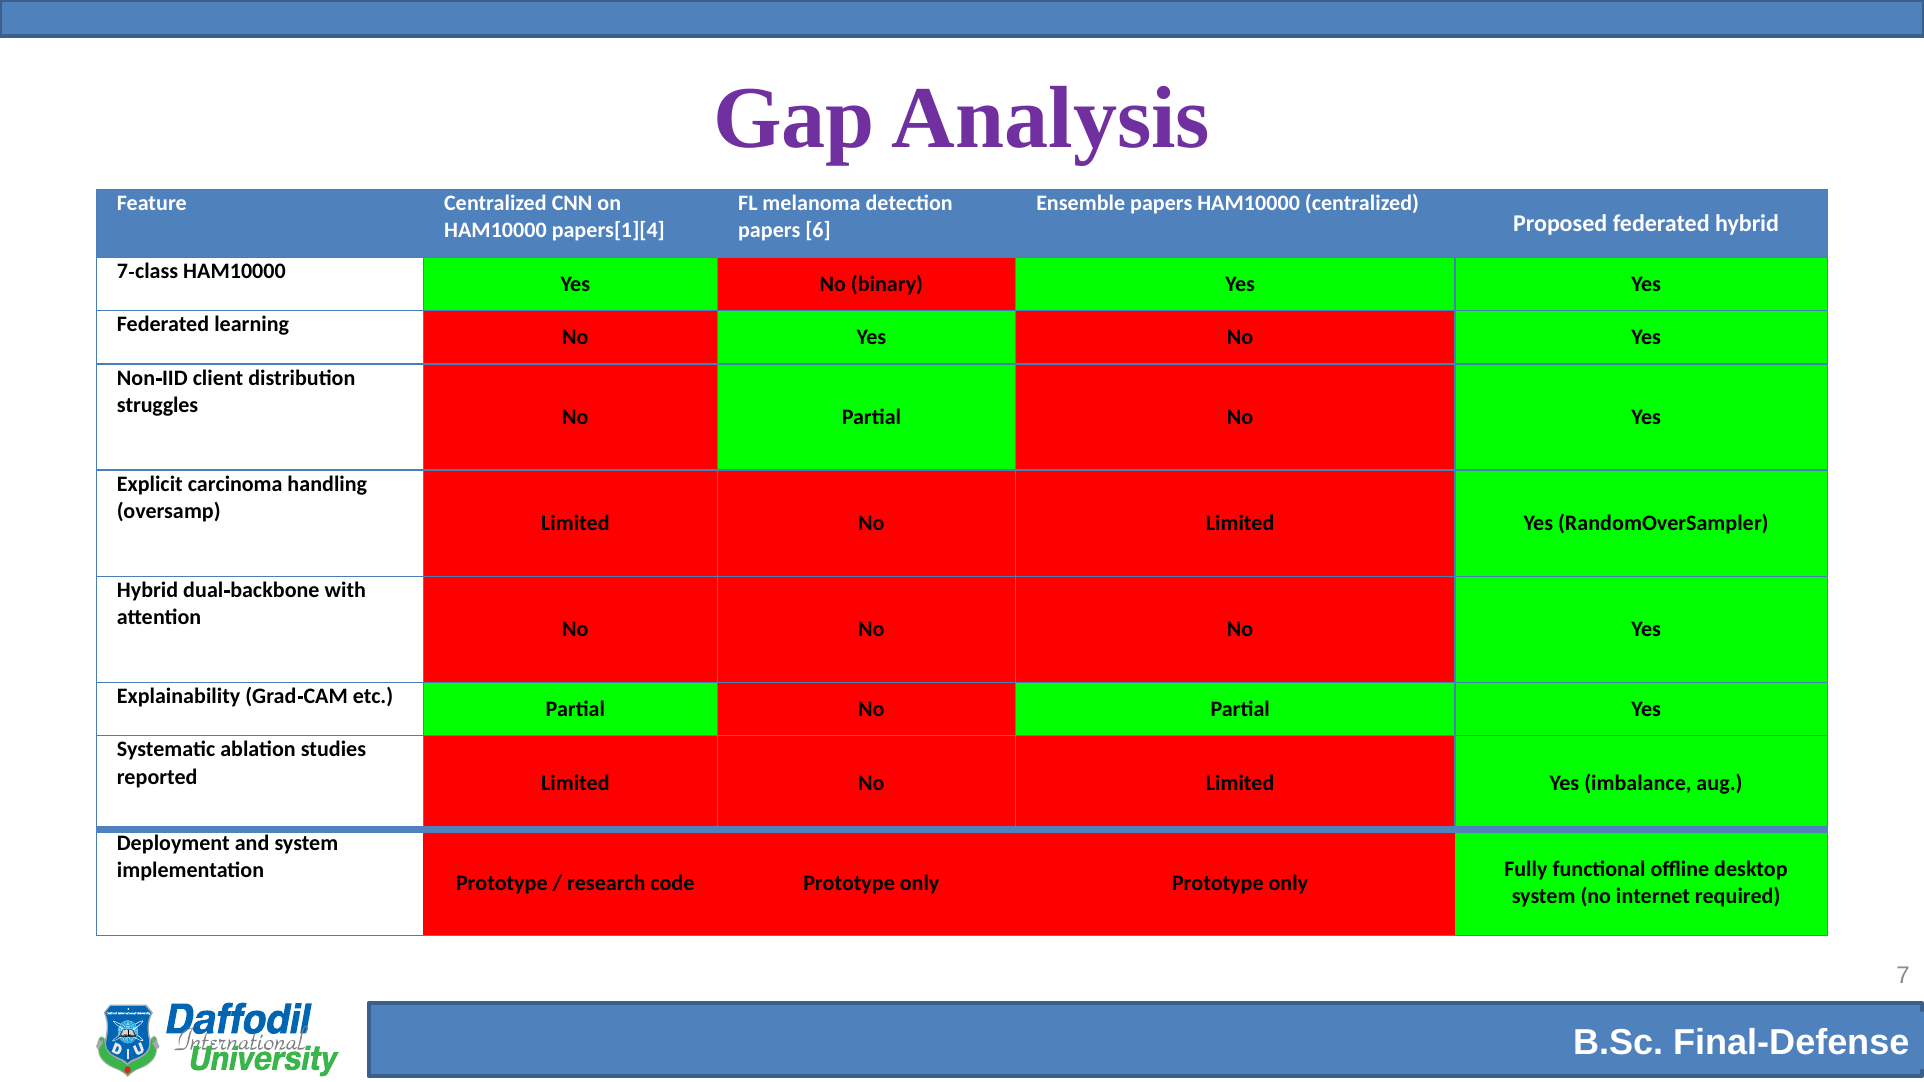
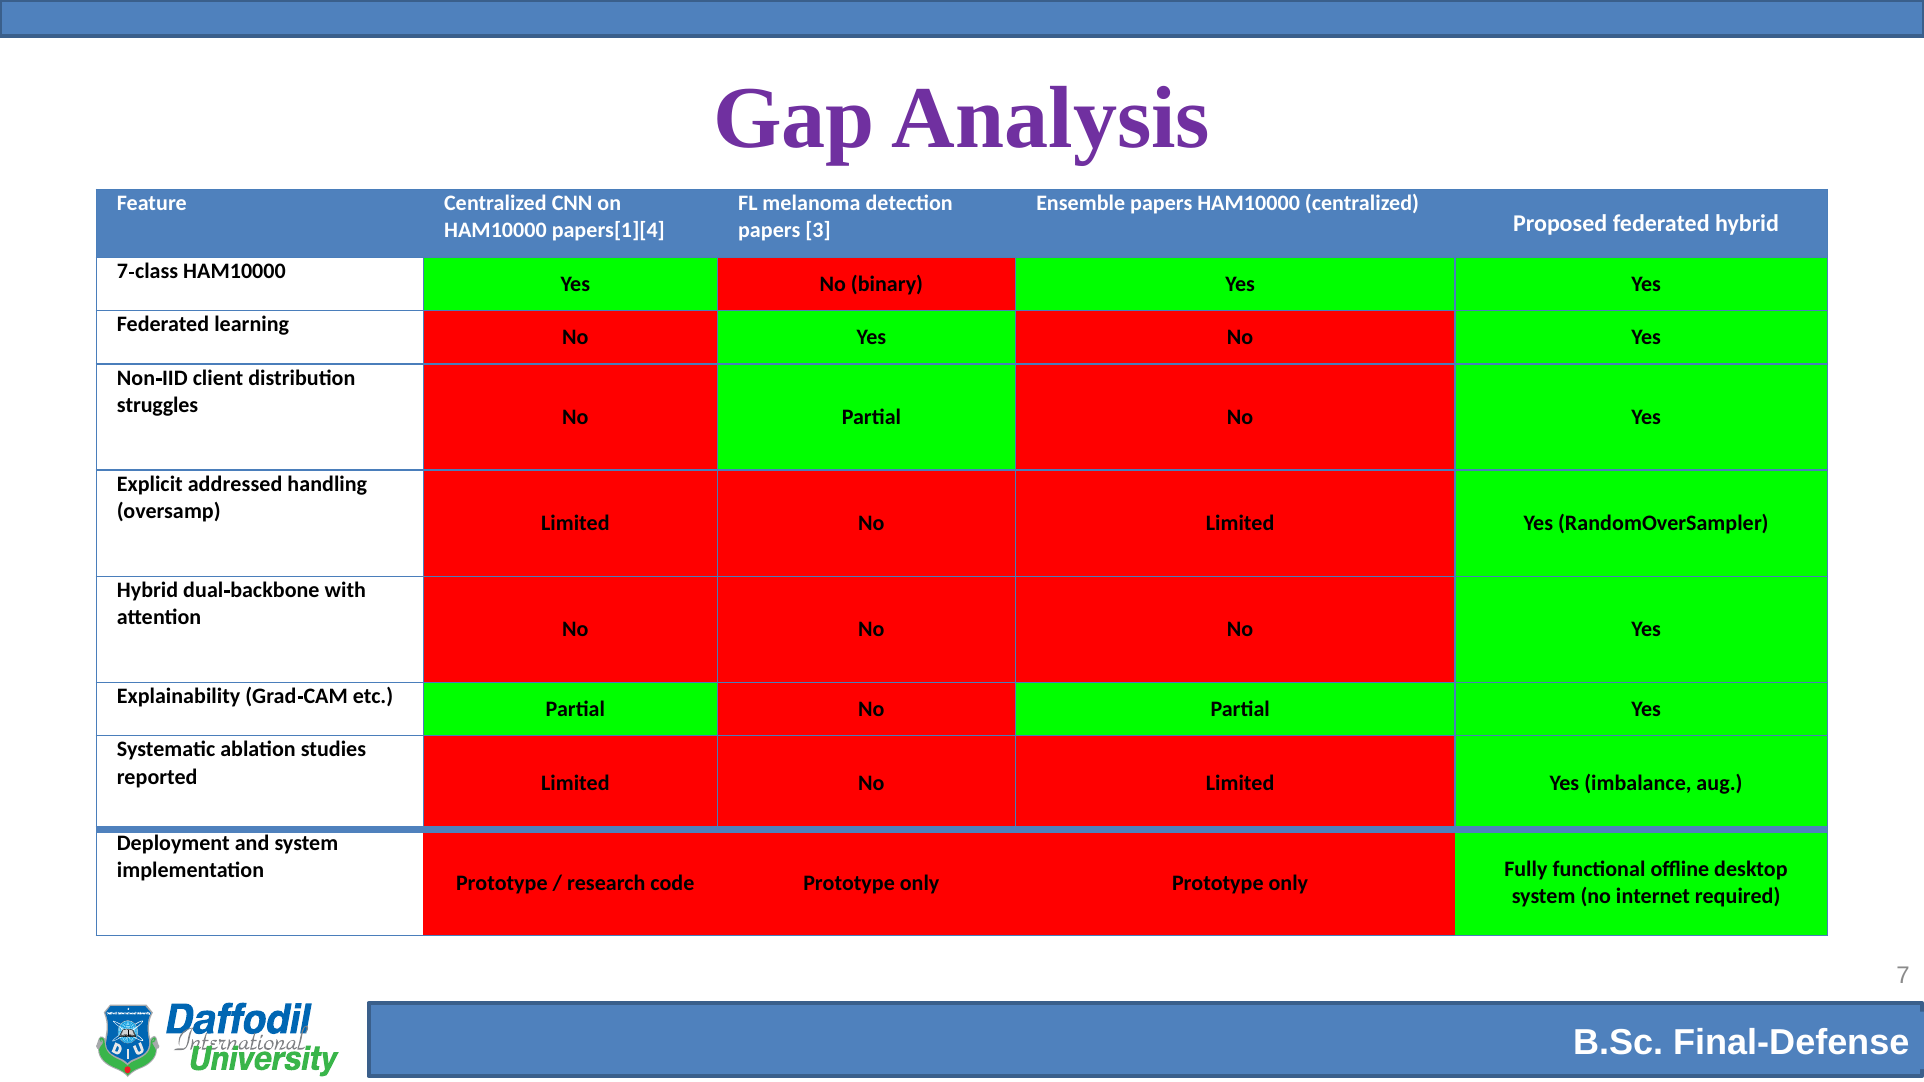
6: 6 -> 3 (818, 231)
carcinoma: carcinoma -> addressed (235, 484)
